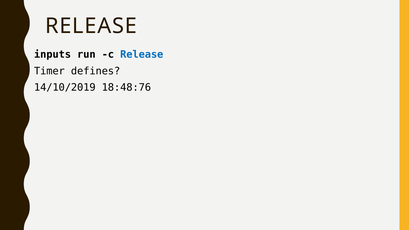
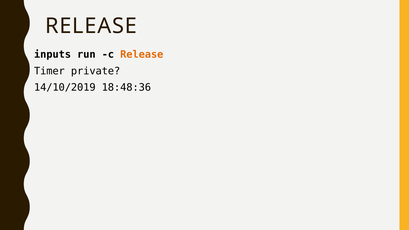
Release colour: blue -> orange (142, 55)
defines: defines -> private (96, 71)
18:48:76: 18:48:76 -> 18:48:36 (126, 88)
